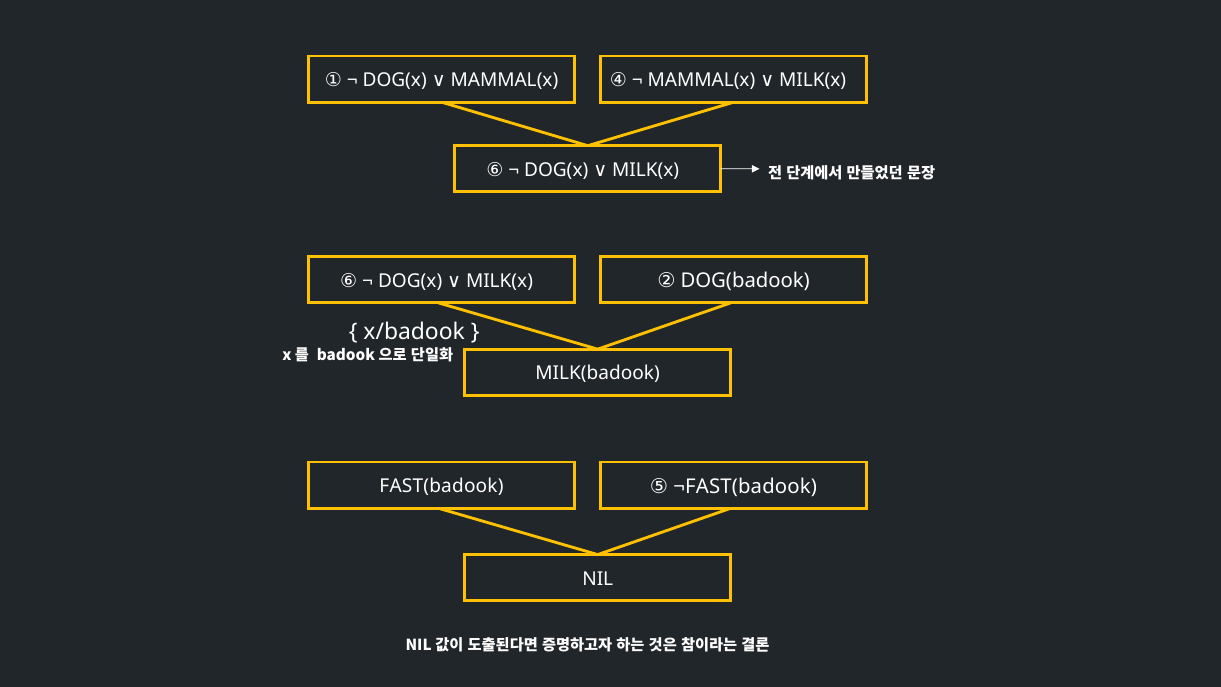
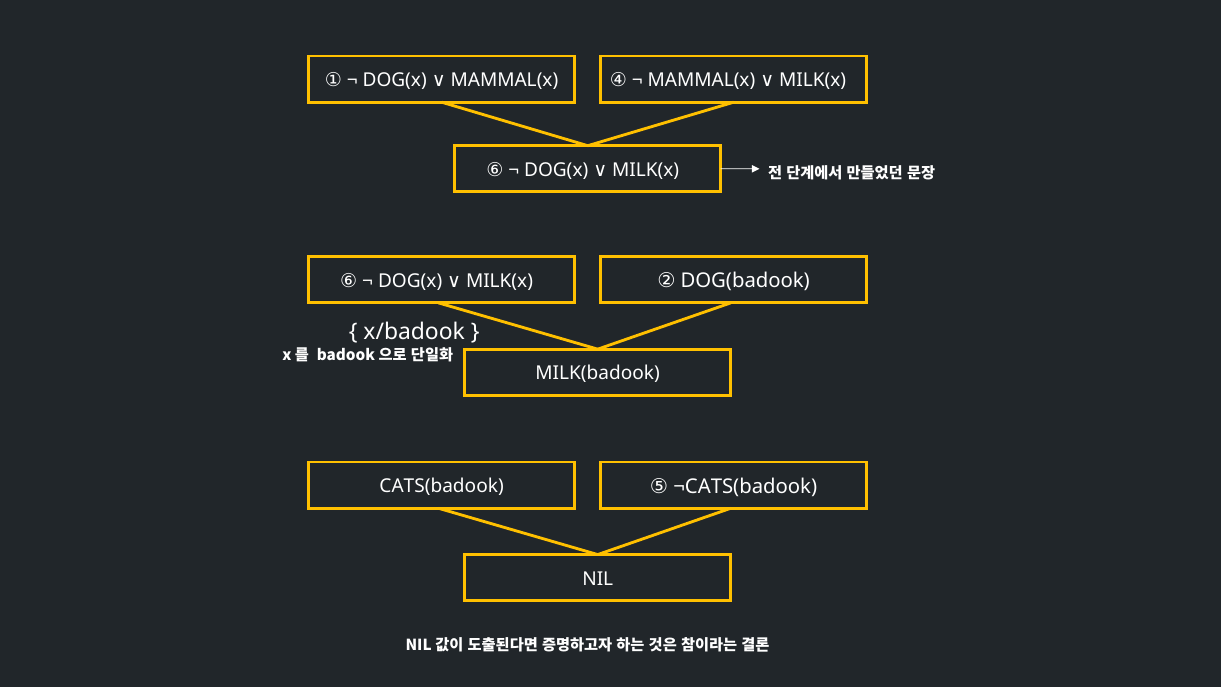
FAST(badook: FAST(badook -> CATS(badook (442, 486)
¬FAST(badook: ¬FAST(badook -> ¬CATS(badook (745, 486)
